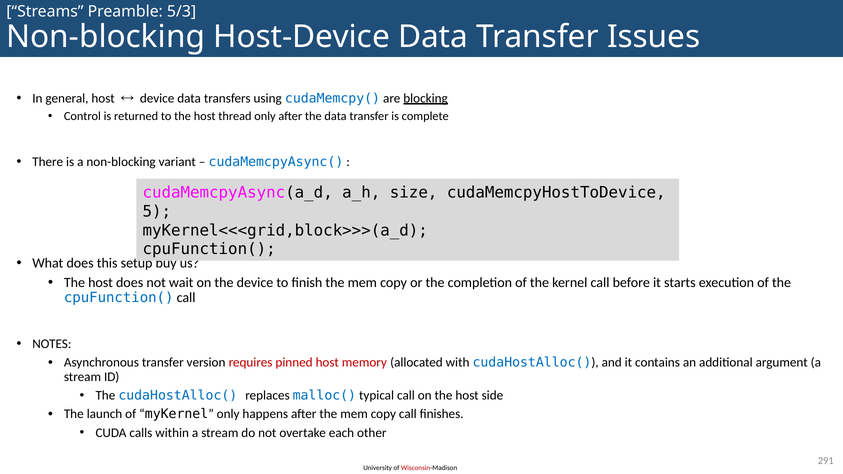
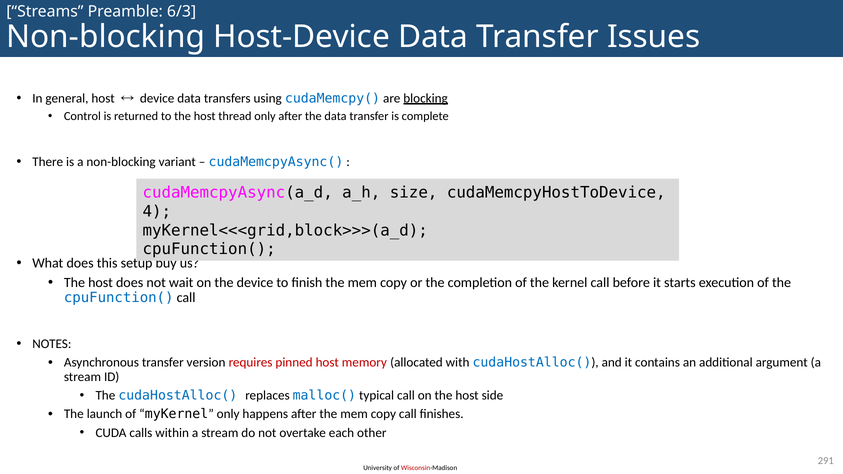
5/3: 5/3 -> 6/3 (182, 12)
5: 5 -> 4 (157, 211)
